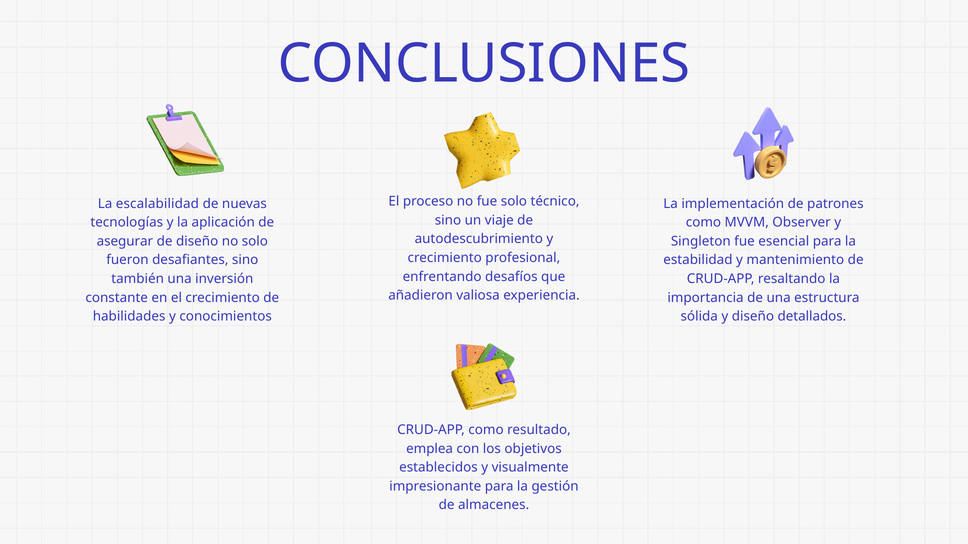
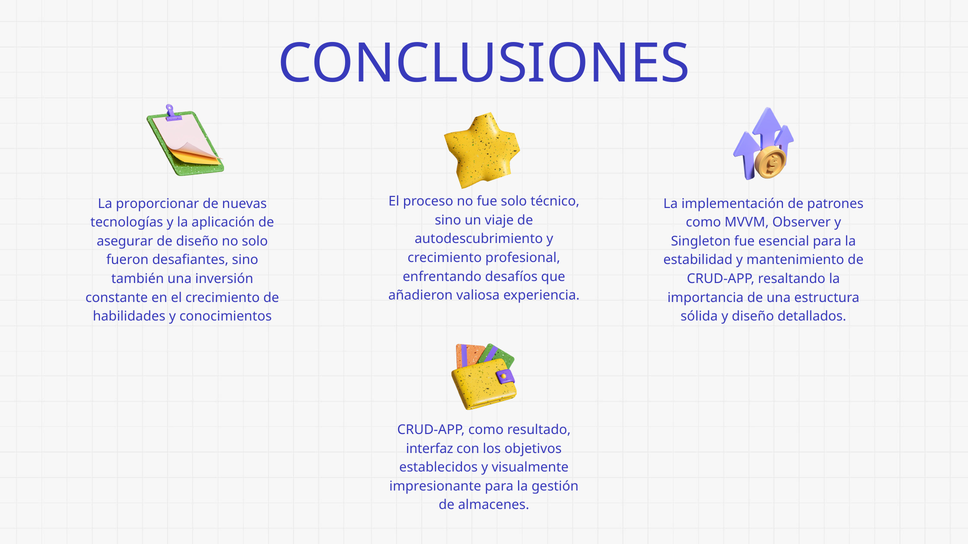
escalabilidad: escalabilidad -> proporcionar (157, 204)
emplea: emplea -> interfaz (430, 449)
